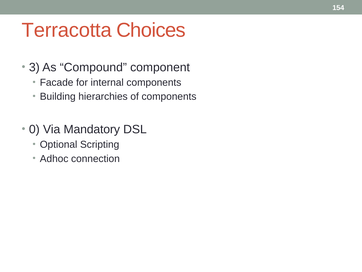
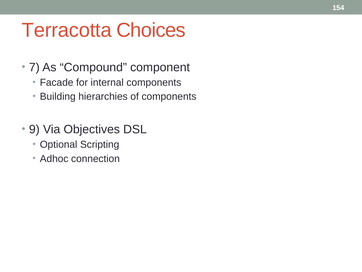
3: 3 -> 7 (34, 67)
0: 0 -> 9 (34, 129)
Mandatory: Mandatory -> Objectives (92, 129)
